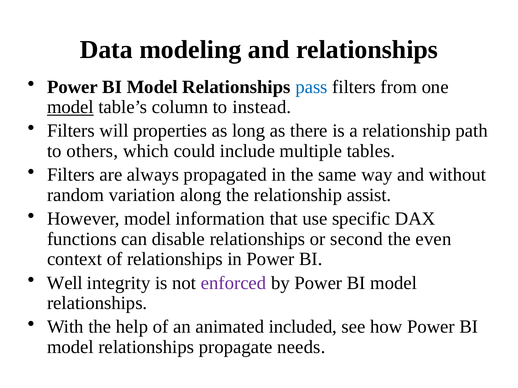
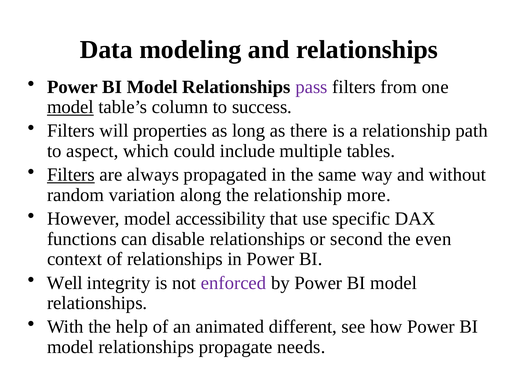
pass colour: blue -> purple (311, 87)
instead: instead -> success (262, 107)
others: others -> aspect (92, 151)
Filters underline: none -> present (71, 175)
assist: assist -> more (369, 195)
information: information -> accessibility (220, 219)
included: included -> different (303, 327)
